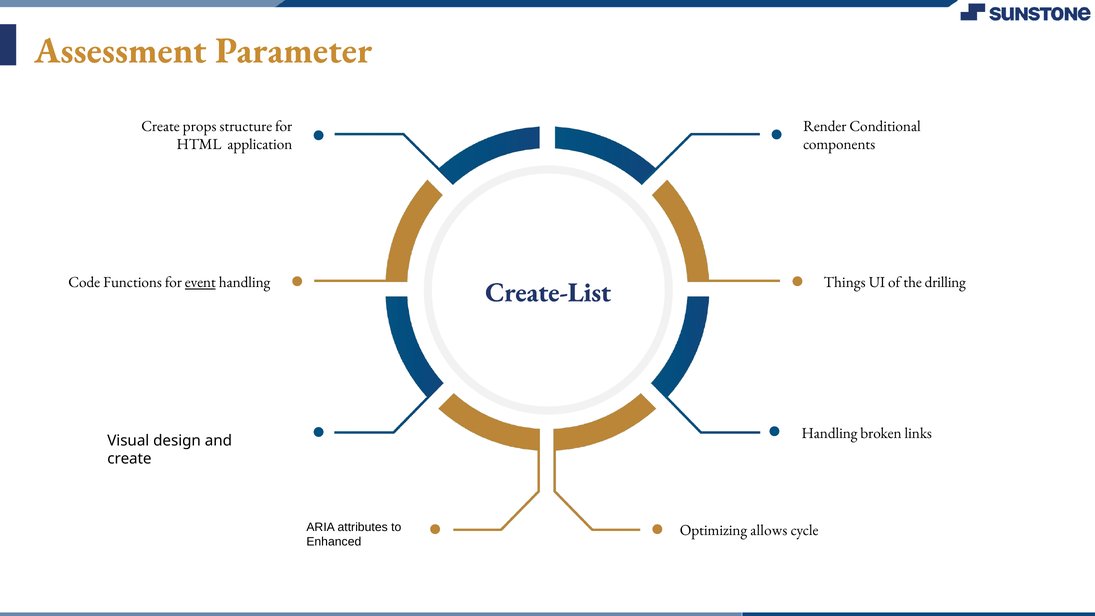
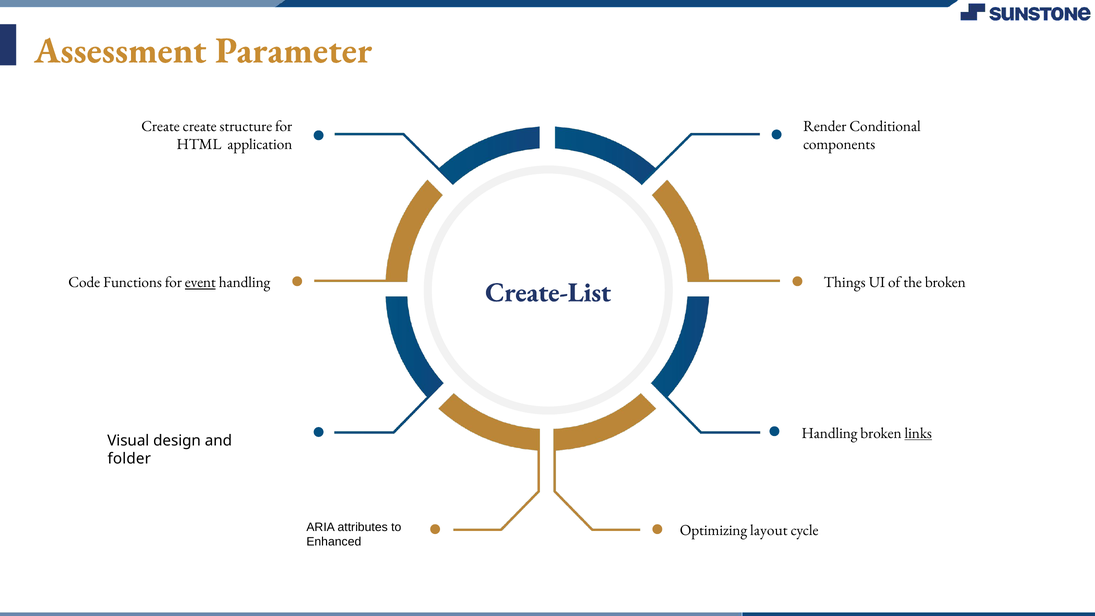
Create props: props -> create (200, 126)
the drilling: drilling -> broken (945, 282)
links underline: none -> present (918, 433)
create: create -> folder (129, 459)
allows: allows -> layout (769, 530)
